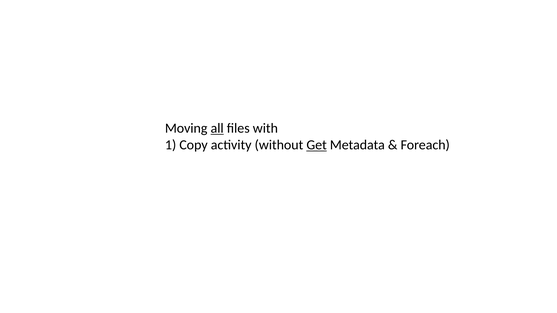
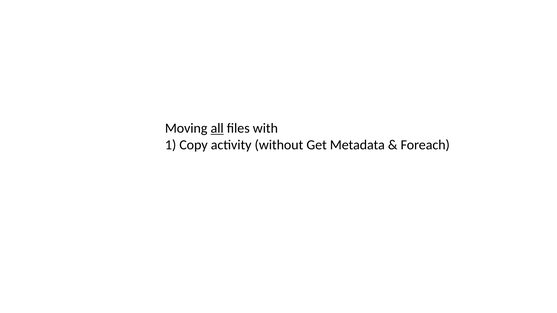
Get underline: present -> none (317, 145)
